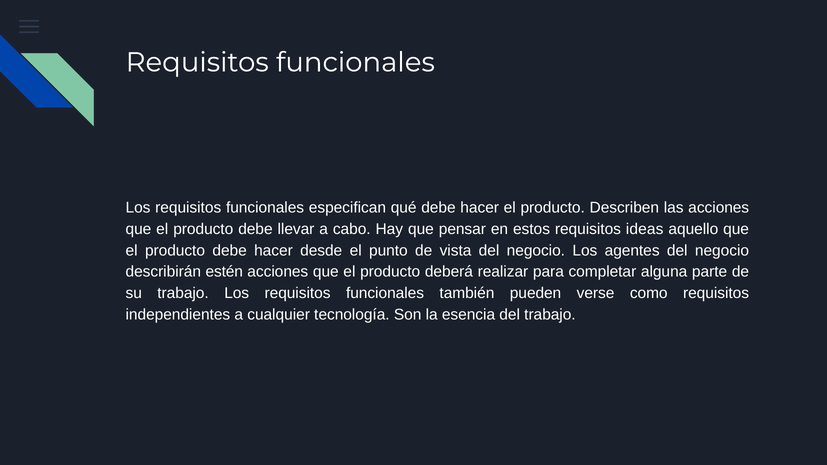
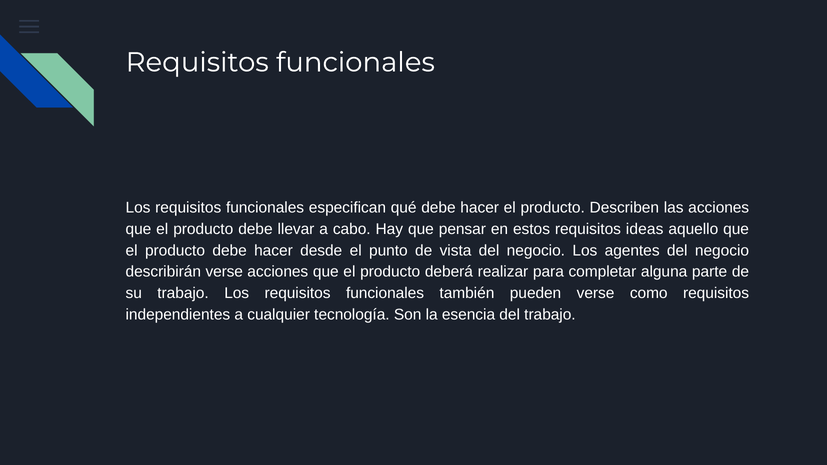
describirán estén: estén -> verse (224, 272)
